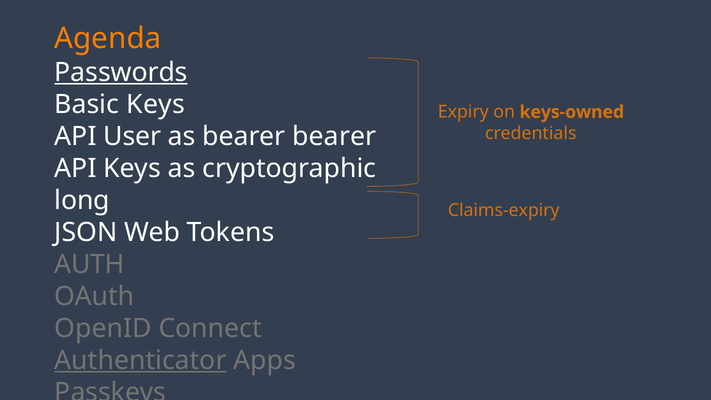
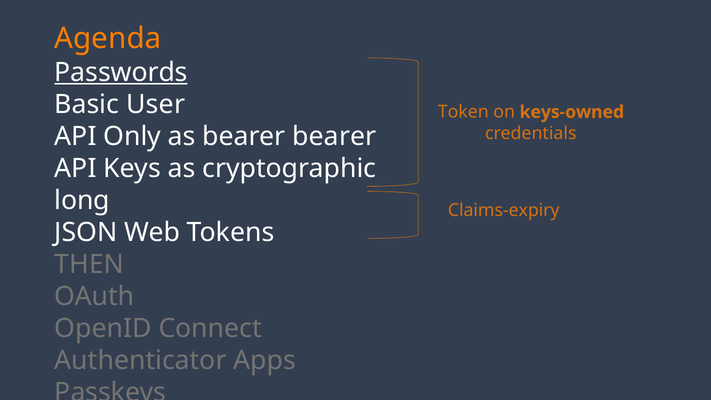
Basic Keys: Keys -> User (156, 104)
Expiry: Expiry -> Token (463, 112)
User: User -> Only (132, 136)
AUTH: AUTH -> THEN (89, 264)
Authenticator underline: present -> none (140, 360)
